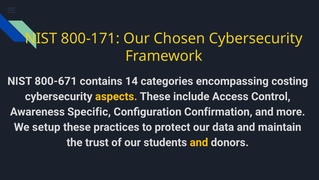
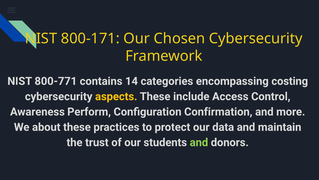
800-671: 800-671 -> 800-771 (56, 81)
Specific: Specific -> Perform (89, 111)
setup: setup -> about (46, 127)
and colour: yellow -> light green (199, 142)
